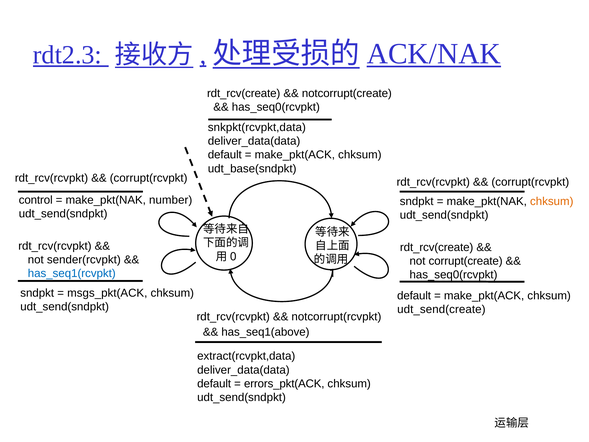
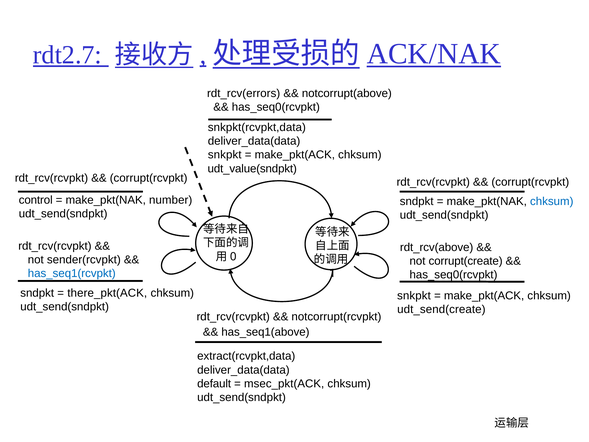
rdt2.3: rdt2.3 -> rdt2.7 (67, 55)
rdt_rcv(create: rdt_rcv(create -> rdt_rcv(errors (244, 93)
notcorrupt(create: notcorrupt(create -> notcorrupt(above (347, 93)
default: default -> snkpkt (225, 155)
udt_base(sndpkt: udt_base(sndpkt -> udt_value(sndpkt (252, 168)
chksum colour: orange -> blue (552, 201)
rdt_rcv(create: rdt_rcv(create -> rdt_rcv(above (437, 247)
msgs_pkt(ACK: msgs_pkt(ACK -> there_pkt(ACK (107, 293)
default: default -> snkpkt (414, 296)
errors_pkt(ACK: errors_pkt(ACK -> msec_pkt(ACK (284, 383)
